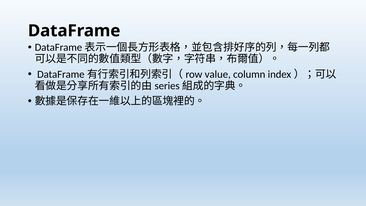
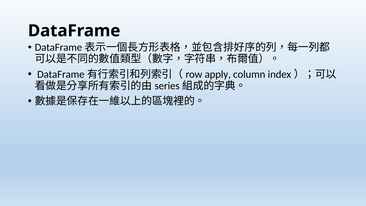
value: value -> apply (218, 74)
